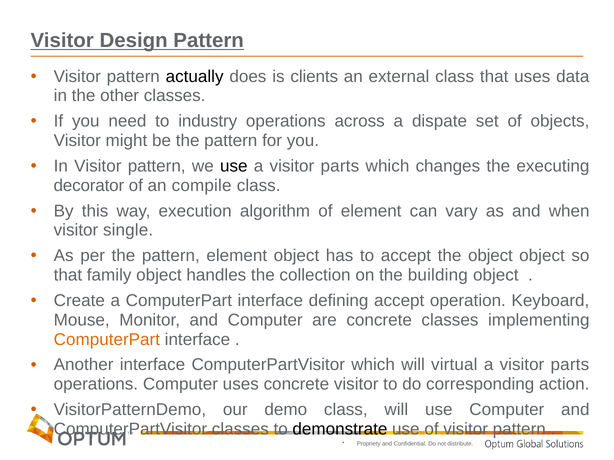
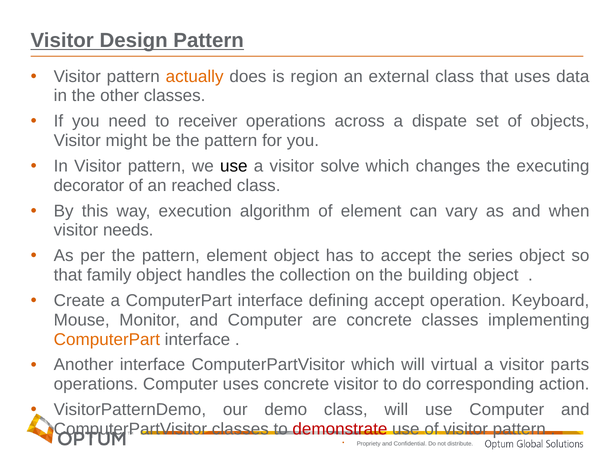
actually colour: black -> orange (195, 76)
clients: clients -> region (314, 76)
industry: industry -> receiver (208, 121)
parts: parts -> solve (340, 166)
compile: compile -> reached (202, 186)
single: single -> needs (128, 231)
the object: object -> series (490, 256)
demonstrate colour: black -> red (340, 430)
